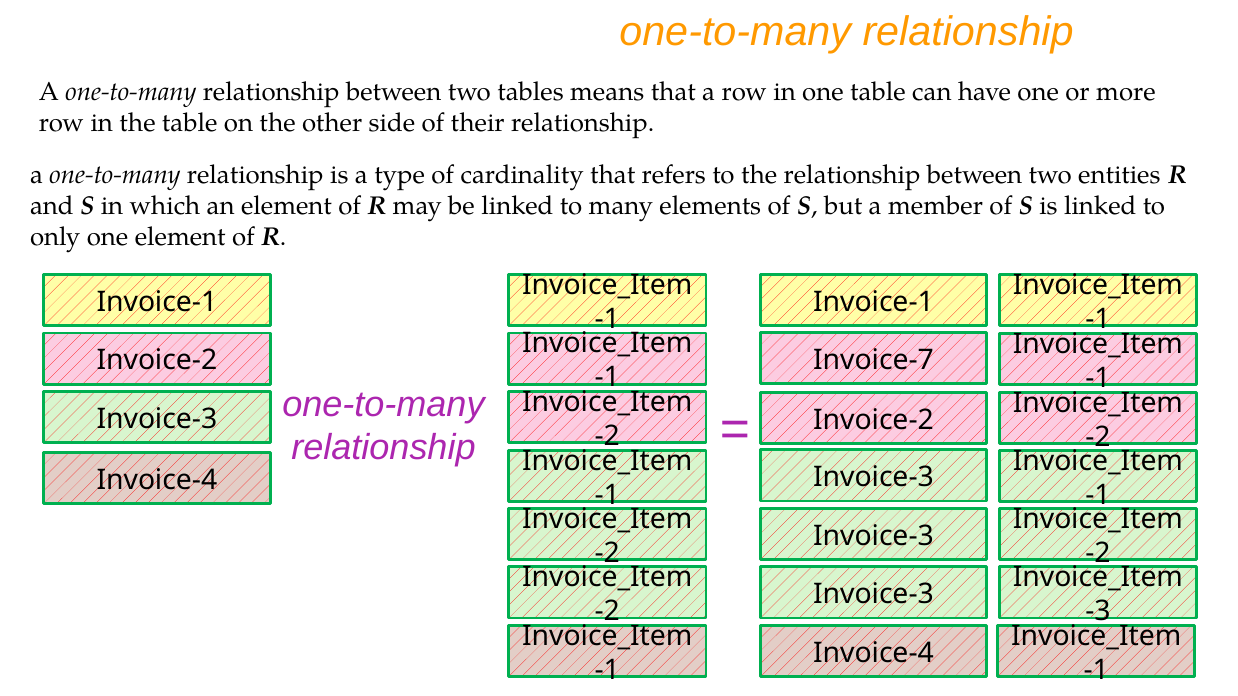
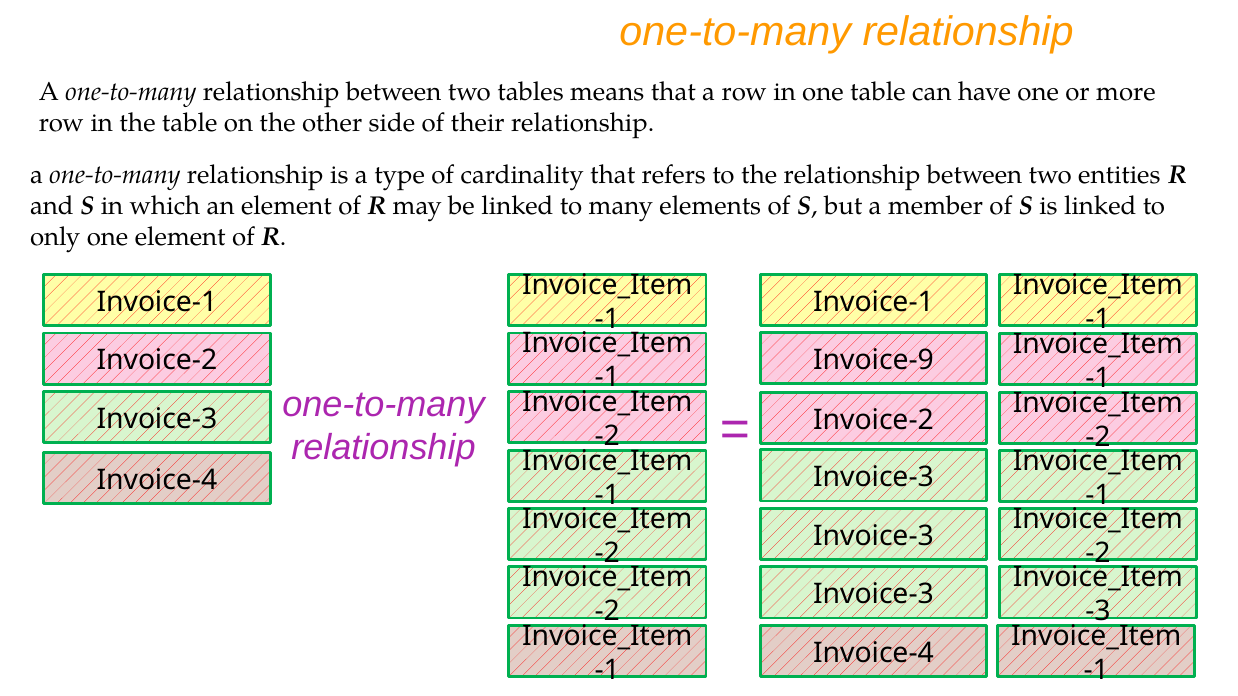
Invoice-7: Invoice-7 -> Invoice-9 (874, 361)
